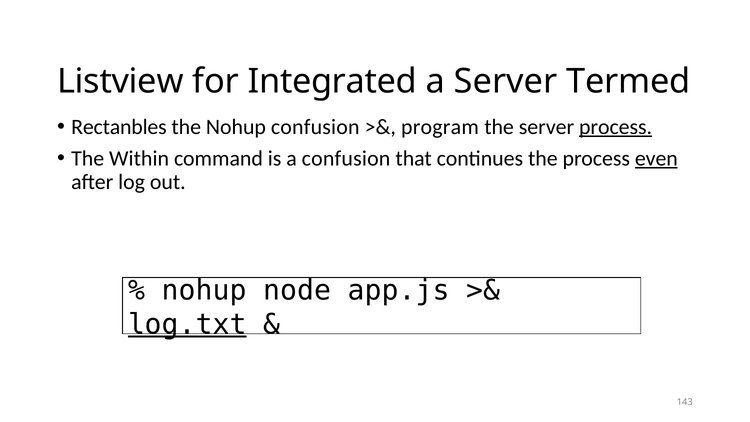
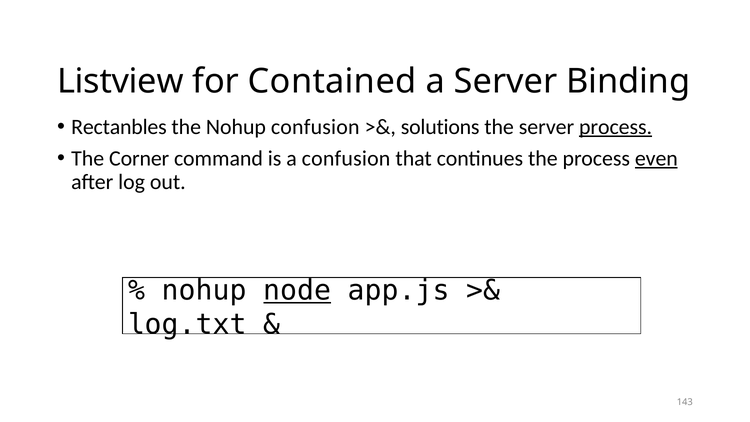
Integrated: Integrated -> Contained (332, 82)
Termed: Termed -> Binding (628, 82)
program: program -> solutions (440, 127)
Within: Within -> Corner (139, 158)
node underline: none -> present (297, 291)
log.txt underline: present -> none (187, 324)
